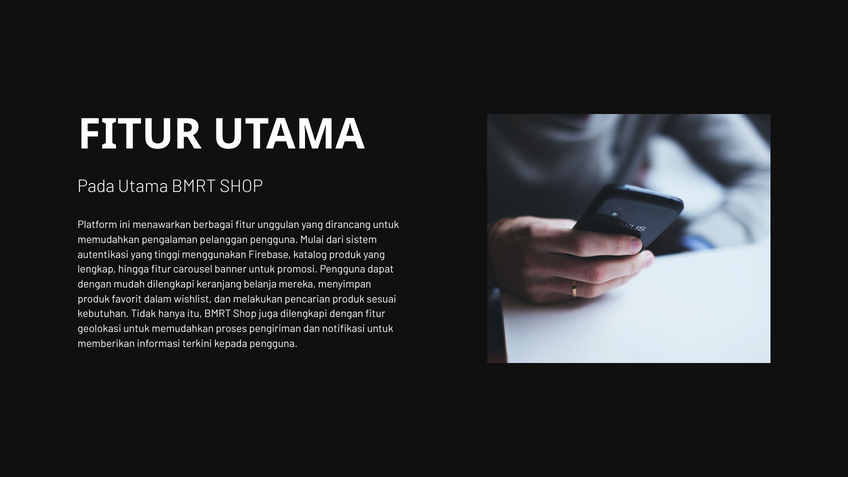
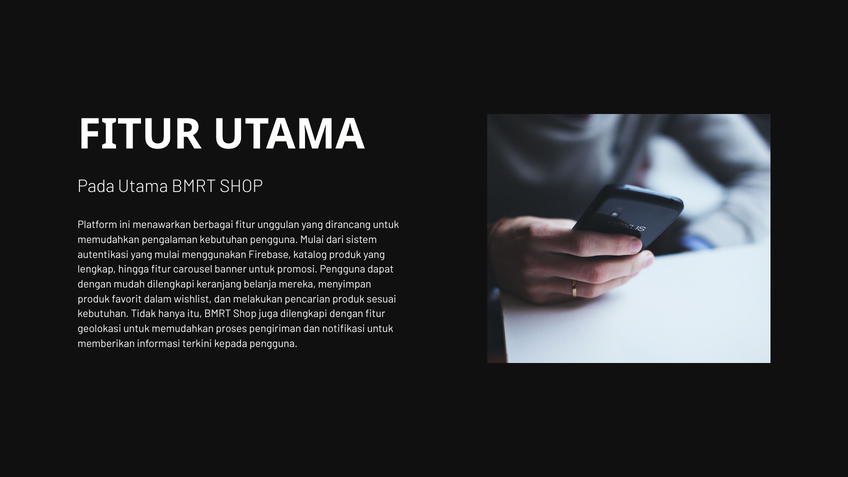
pengalaman pelanggan: pelanggan -> kebutuhan (224, 240)
yang tinggi: tinggi -> mulai (167, 255)
